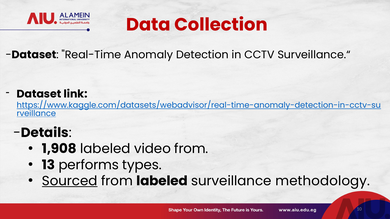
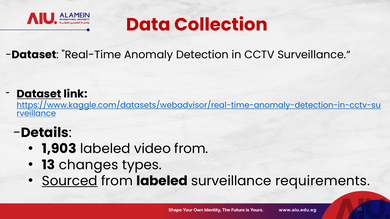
Dataset underline: none -> present (39, 94)
1,908: 1,908 -> 1,903 (59, 149)
performs: performs -> changes (89, 165)
methodology: methodology -> requirements (323, 181)
